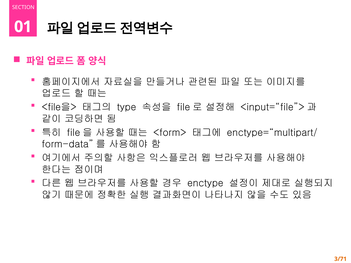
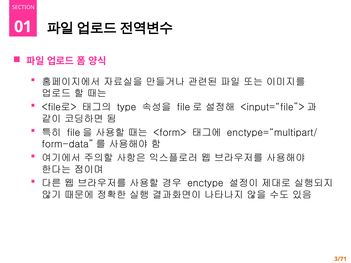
<file을>: <file을> -> <file로> (59, 107)
